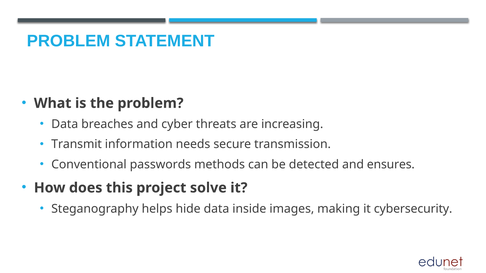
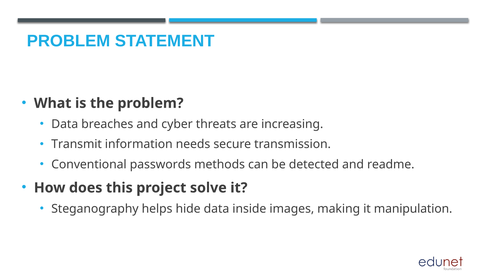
ensures: ensures -> readme (391, 165)
cybersecurity: cybersecurity -> manipulation (413, 209)
